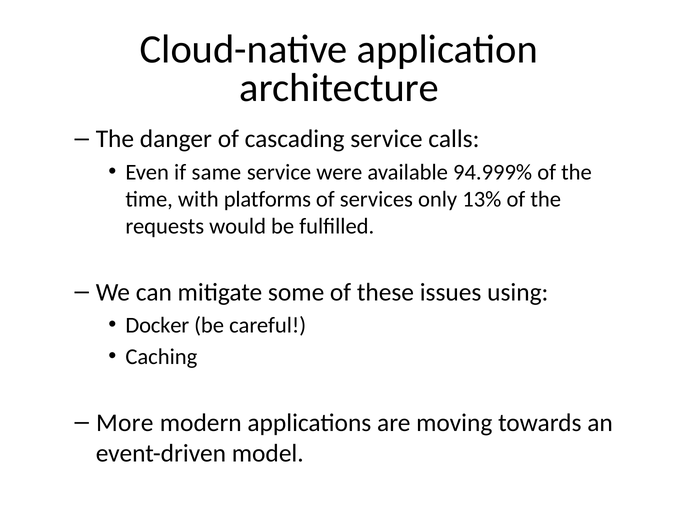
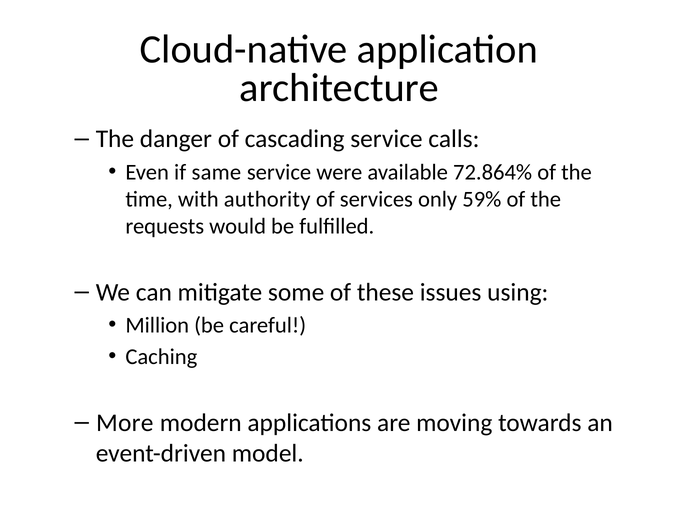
94.999%: 94.999% -> 72.864% (493, 172)
platforms: platforms -> authority (267, 199)
13%: 13% -> 59% (482, 199)
Docker: Docker -> Million (157, 326)
